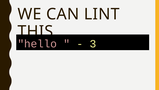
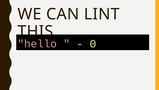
3: 3 -> 0 (93, 44)
